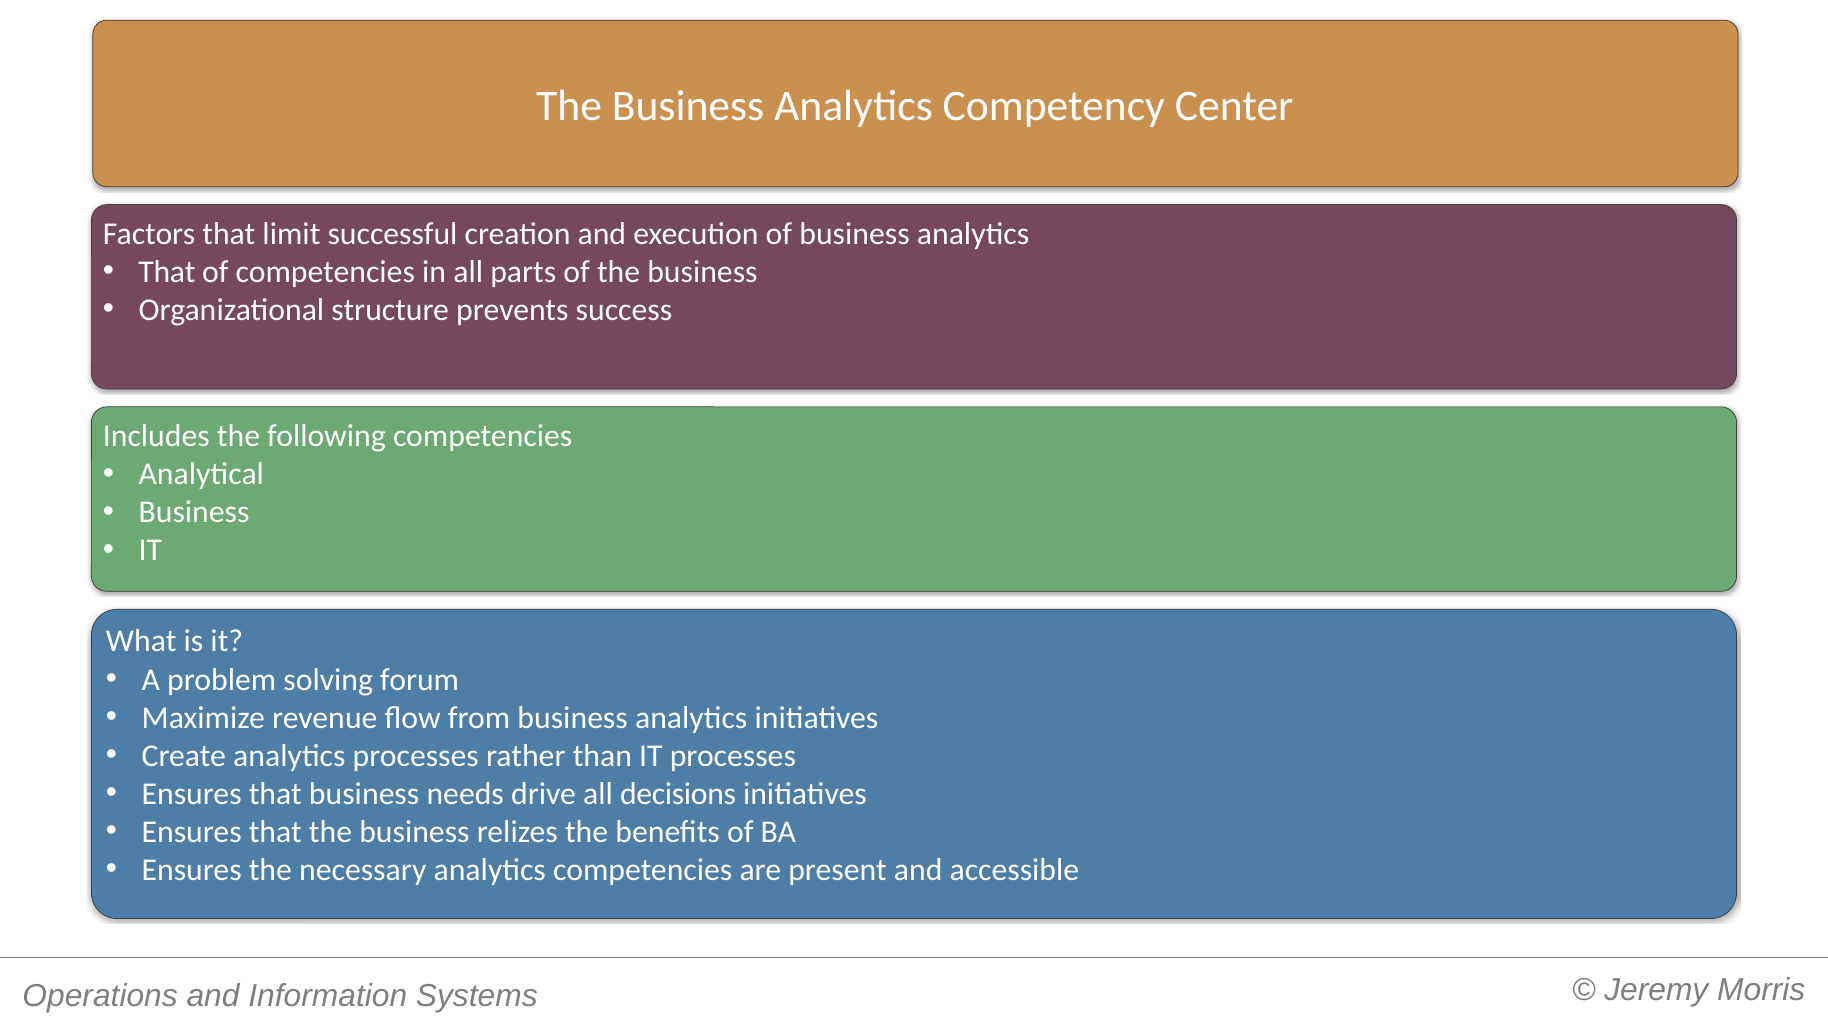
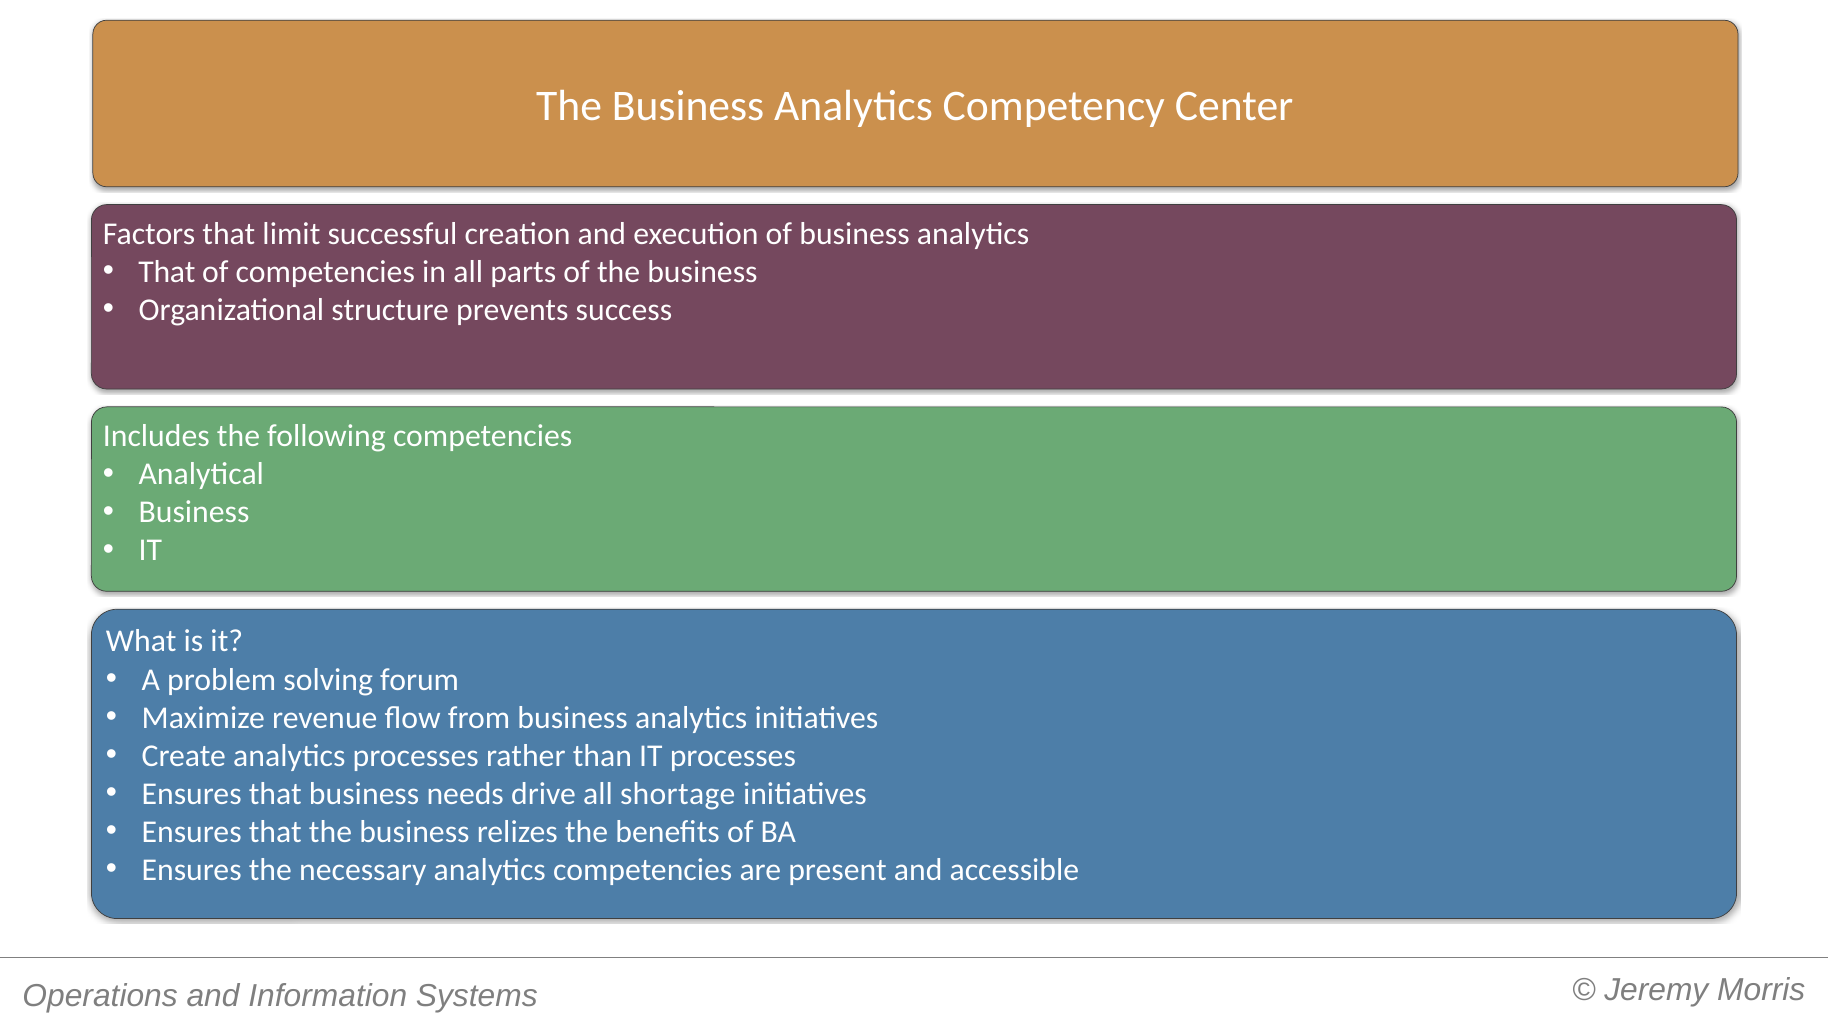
decisions: decisions -> shortage (678, 794)
